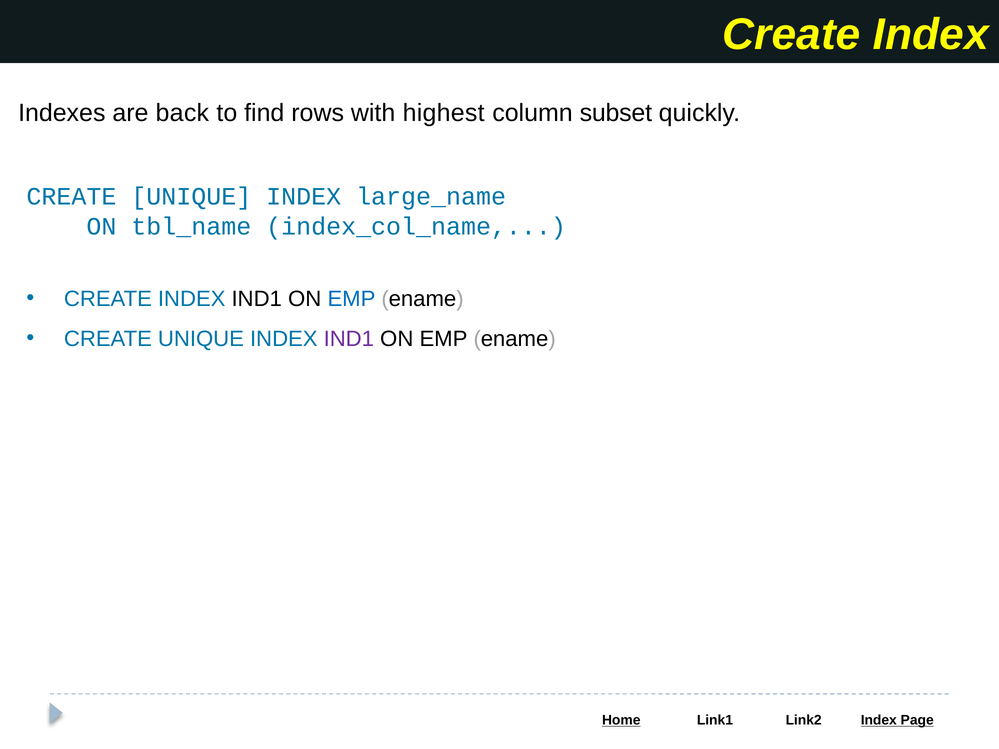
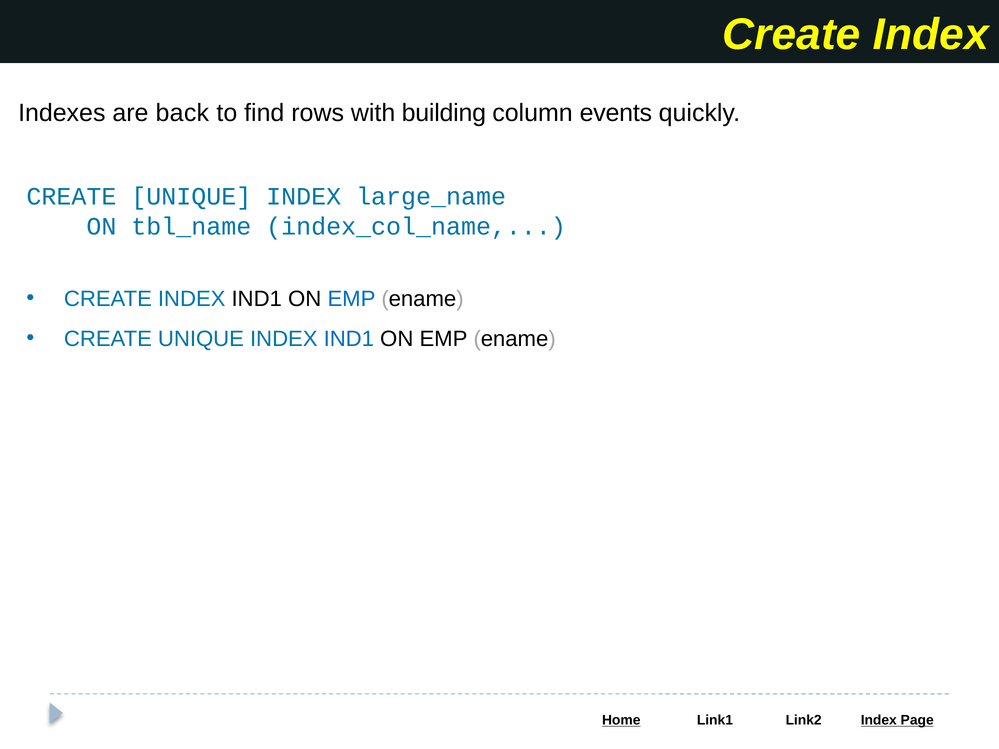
highest: highest -> building (444, 113)
subset: subset -> events (616, 113)
IND1 colour: purple -> blue (349, 339)
